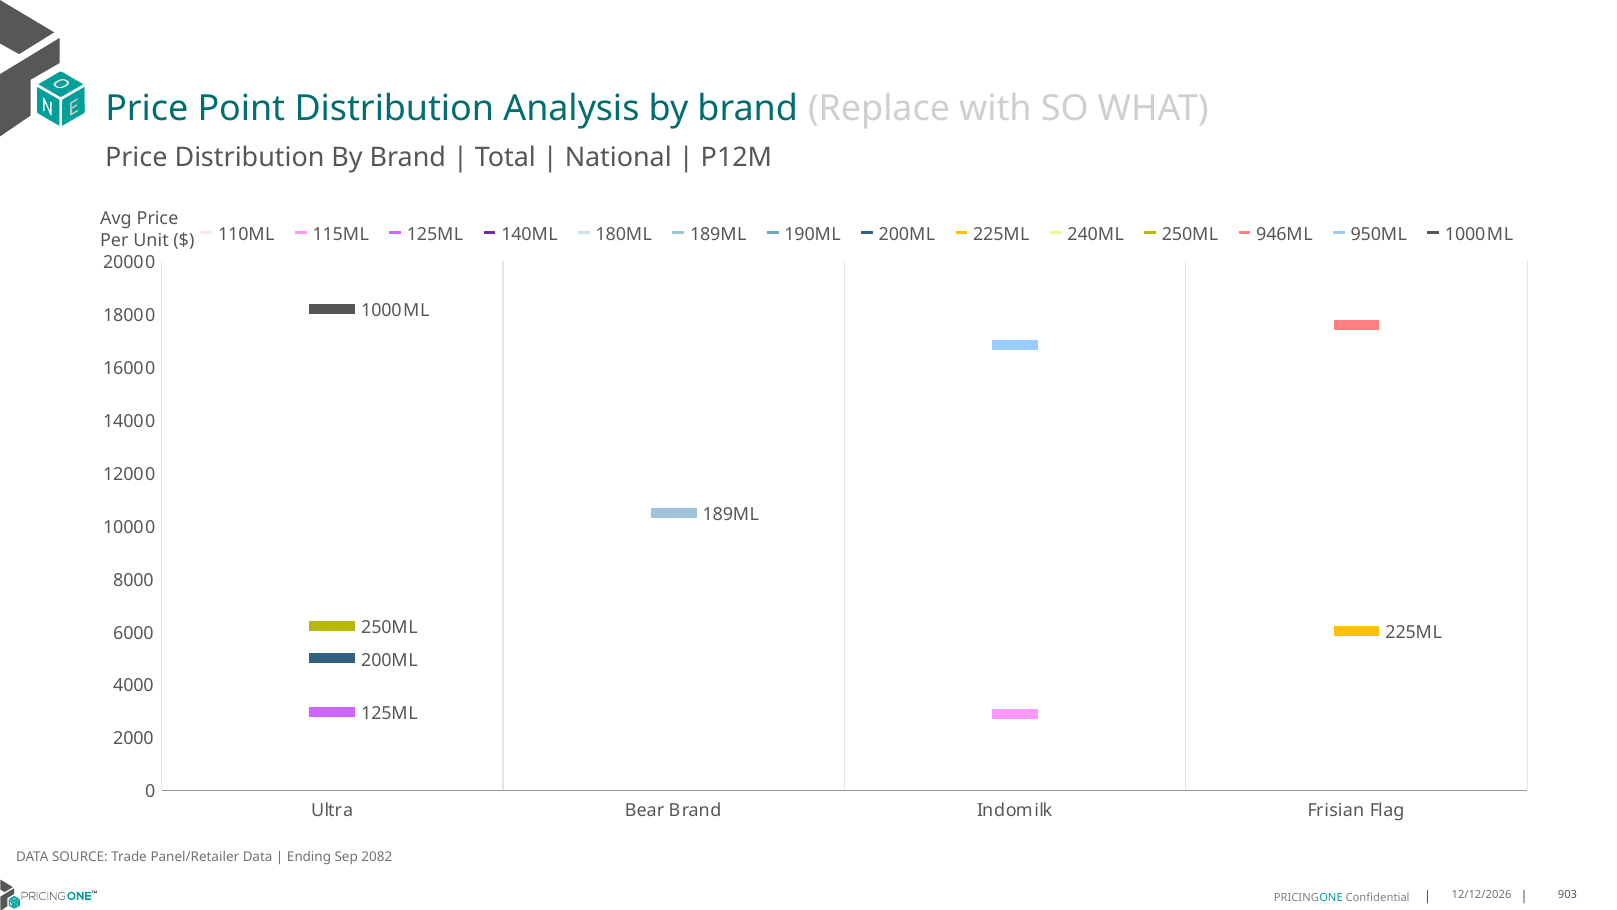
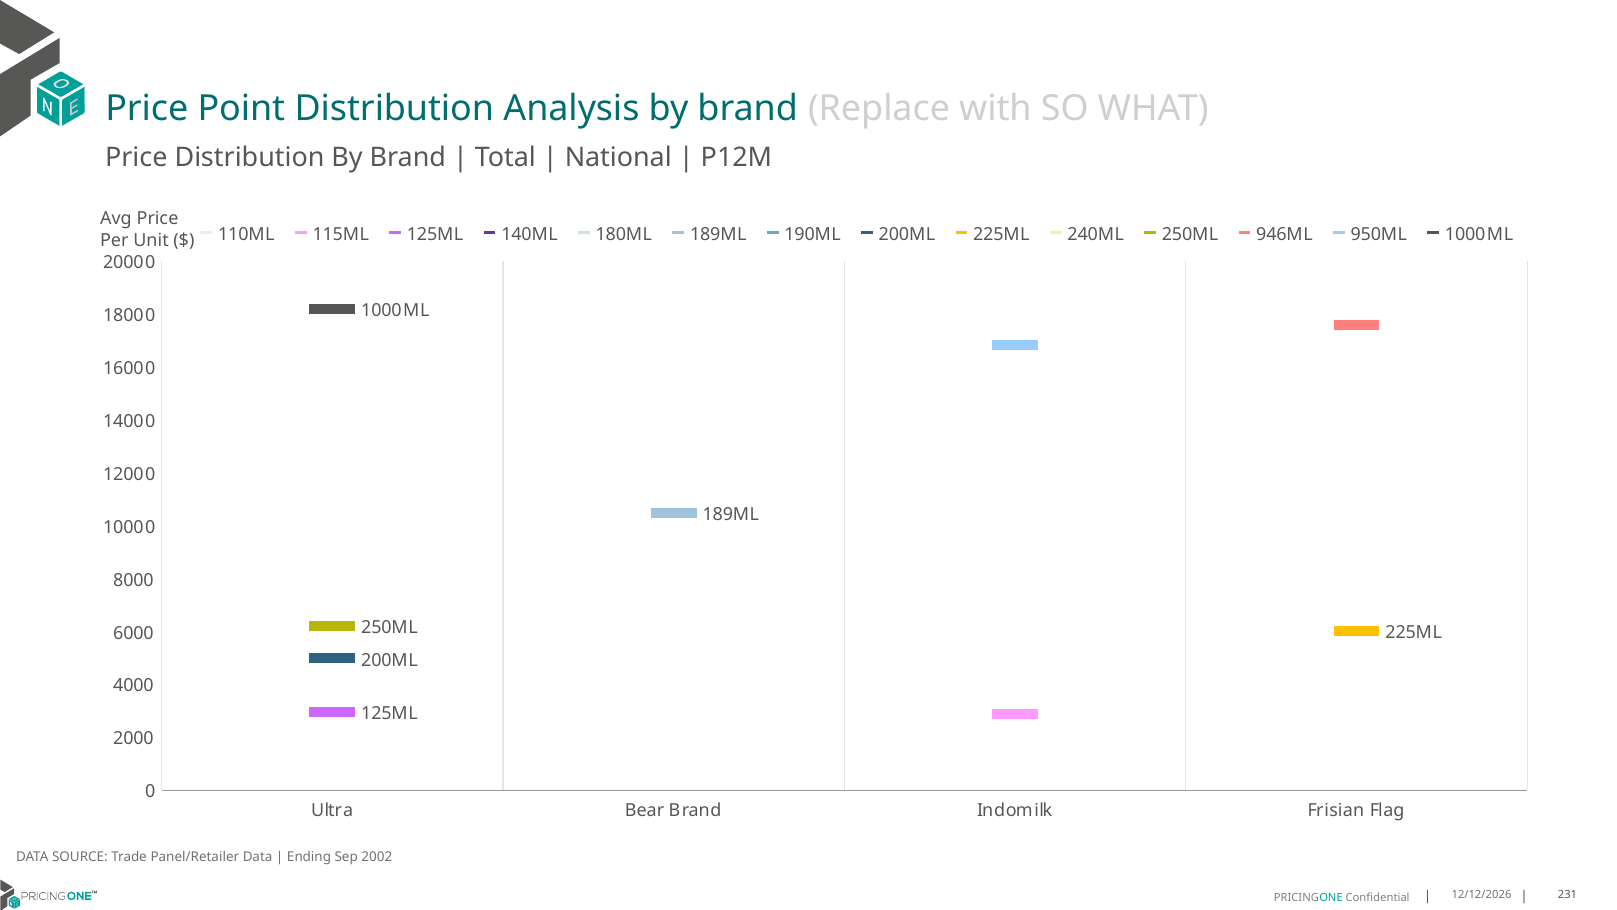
2082: 2082 -> 2002 (377, 857)
903: 903 -> 231 (1567, 894)
